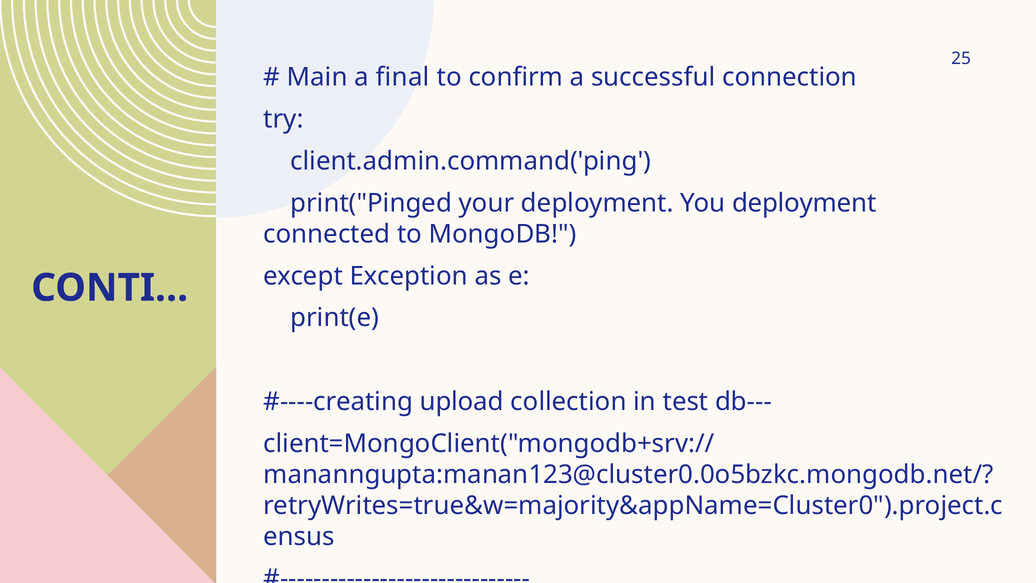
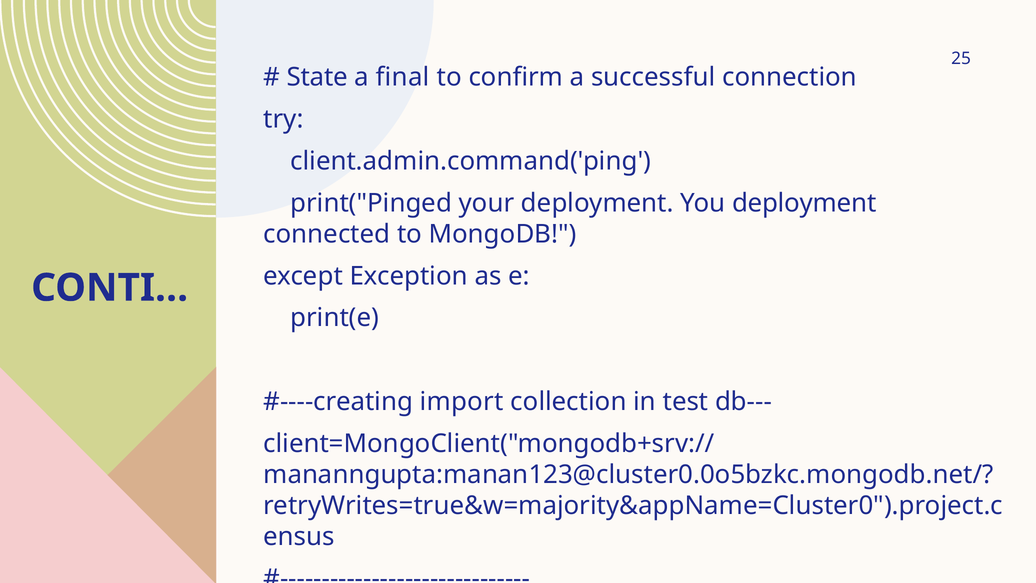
Main: Main -> State (317, 77)
upload: upload -> import (462, 402)
